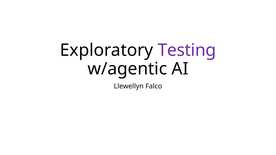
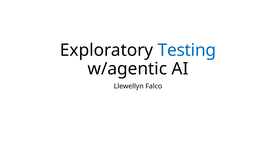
Testing colour: purple -> blue (187, 50)
